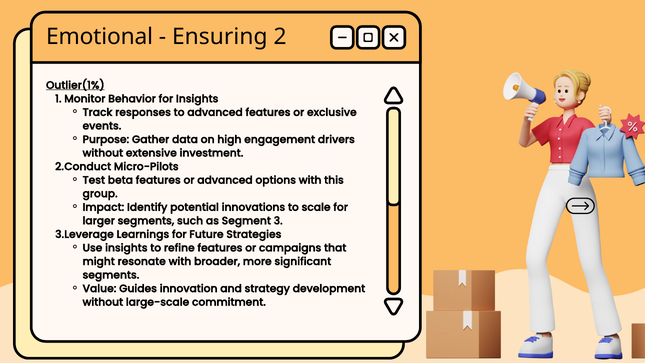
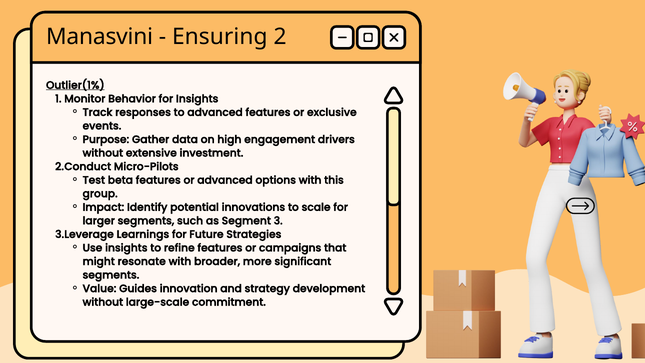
Emotional: Emotional -> Manasvini (100, 37)
